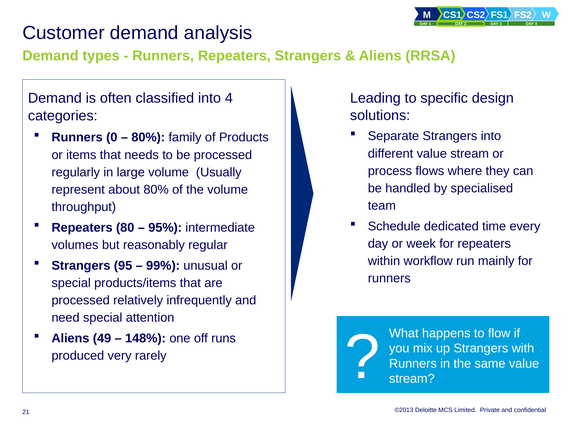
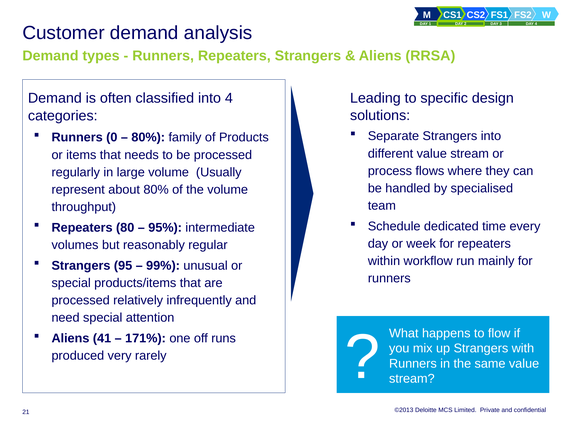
49: 49 -> 41 (102, 339)
148%: 148% -> 171% (146, 339)
